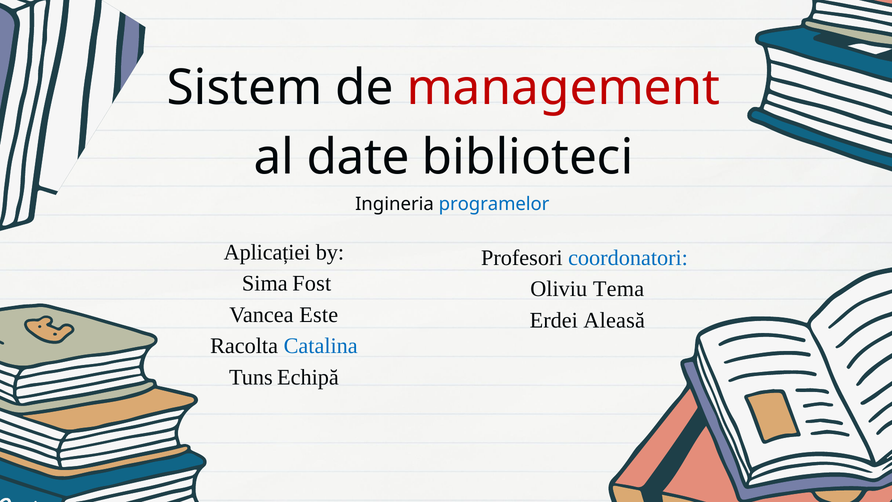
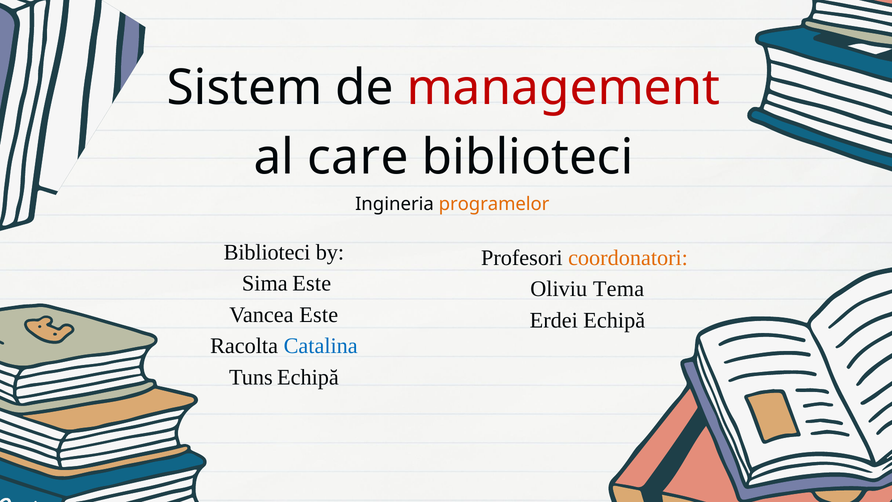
date: date -> care (358, 157)
programelor colour: blue -> orange (494, 204)
Aplicației: Aplicației -> Biblioteci (267, 252)
coordonatori colour: blue -> orange (628, 258)
Sima Fost: Fost -> Este (312, 284)
Erdei Aleasă: Aleasă -> Echipă (614, 320)
